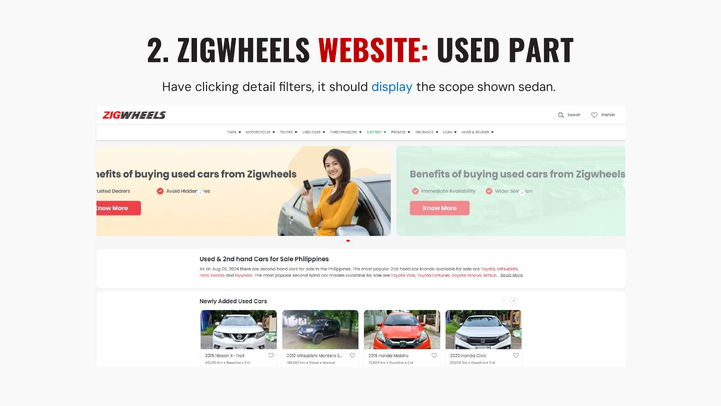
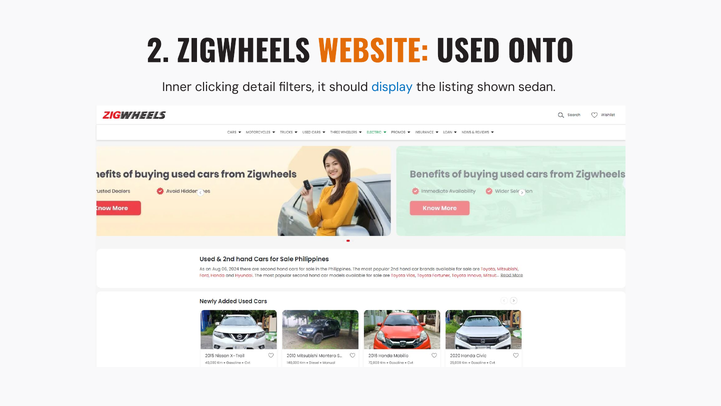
WEBSITE colour: red -> orange (373, 52)
PART: PART -> ONTO (541, 52)
Have: Have -> Inner (177, 87)
scope: scope -> listing (456, 87)
